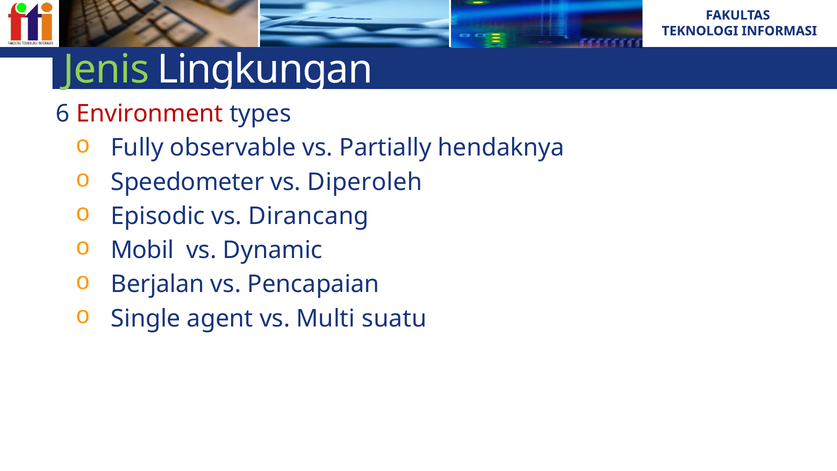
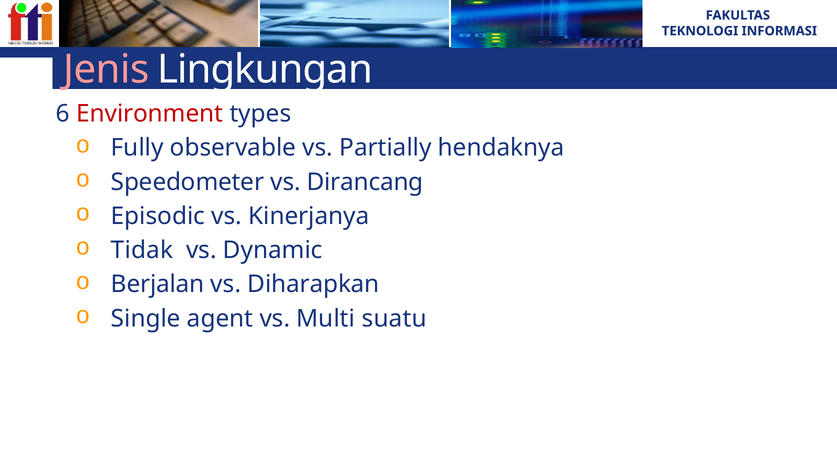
Jenis colour: light green -> pink (106, 70)
Diperoleh: Diperoleh -> Dirancang (365, 182)
Dirancang: Dirancang -> Kinerjanya (309, 216)
Mobil: Mobil -> Tidak (142, 250)
Pencapaian: Pencapaian -> Diharapkan (313, 284)
